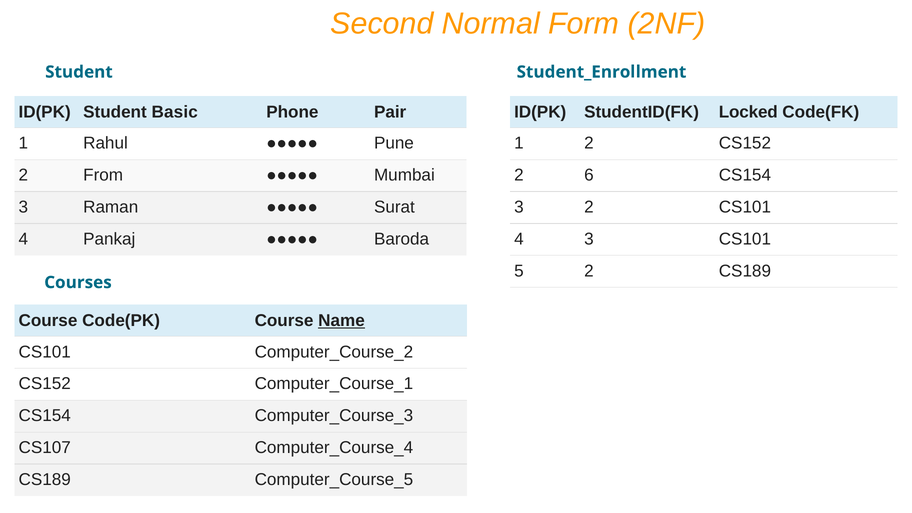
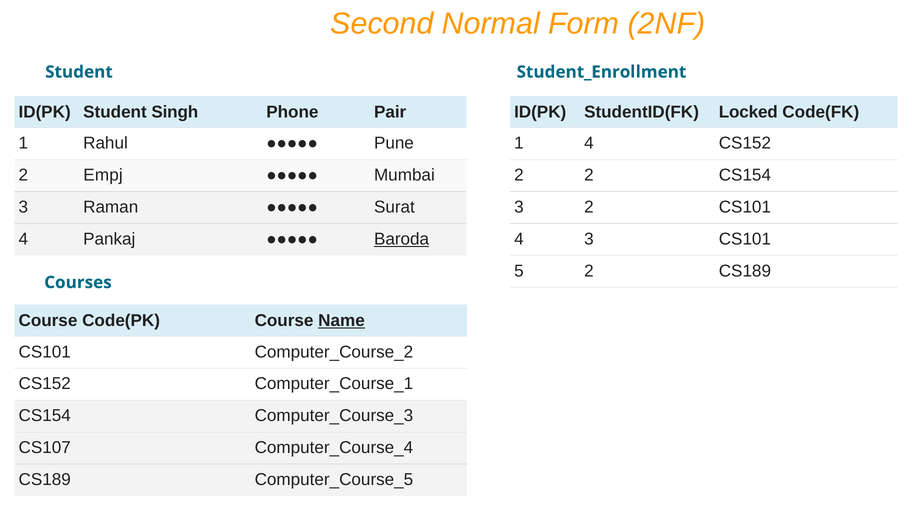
Basic: Basic -> Singh (175, 112)
1 2: 2 -> 4 (589, 143)
From: From -> Empj (103, 175)
2 6: 6 -> 2 (589, 175)
Baroda underline: none -> present (402, 239)
